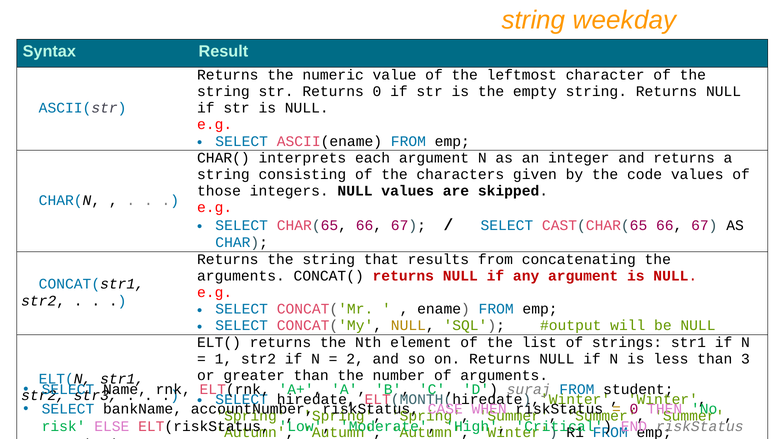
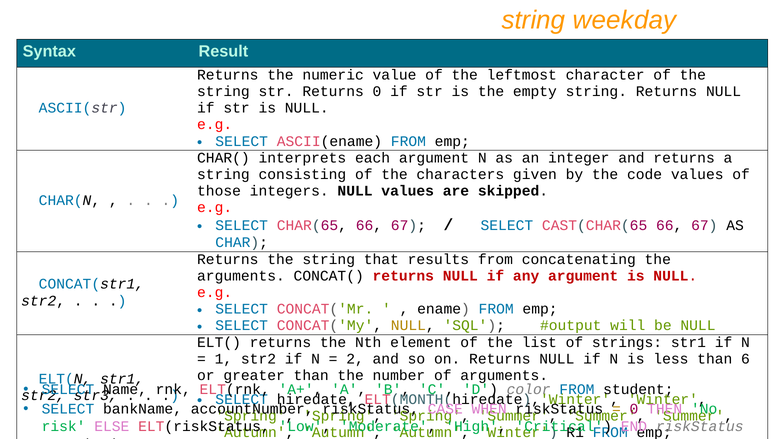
3: 3 -> 6 (746, 359)
suraj: suraj -> color (529, 389)
